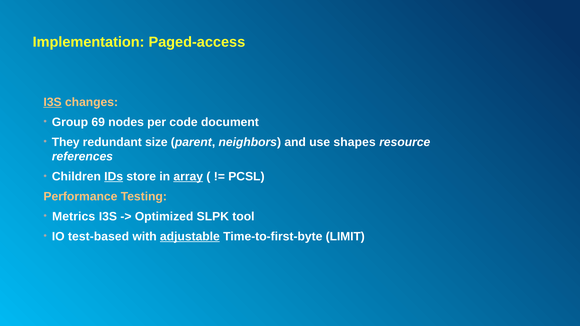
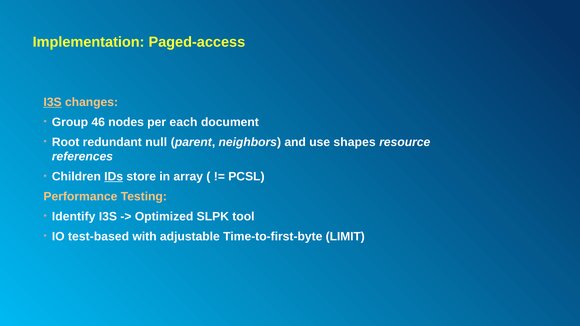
69: 69 -> 46 (98, 122)
code: code -> each (183, 122)
They: They -> Root (66, 142)
size: size -> null (156, 142)
array underline: present -> none (188, 177)
Metrics: Metrics -> Identify (74, 217)
adjustable underline: present -> none (190, 237)
